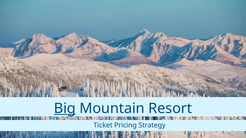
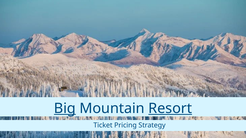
Resort underline: none -> present (170, 109)
